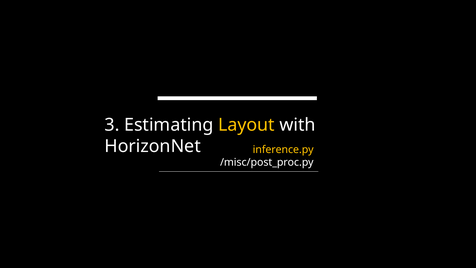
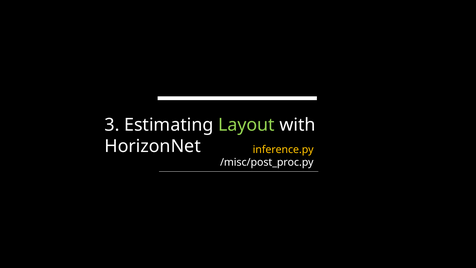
Layout colour: yellow -> light green (246, 125)
